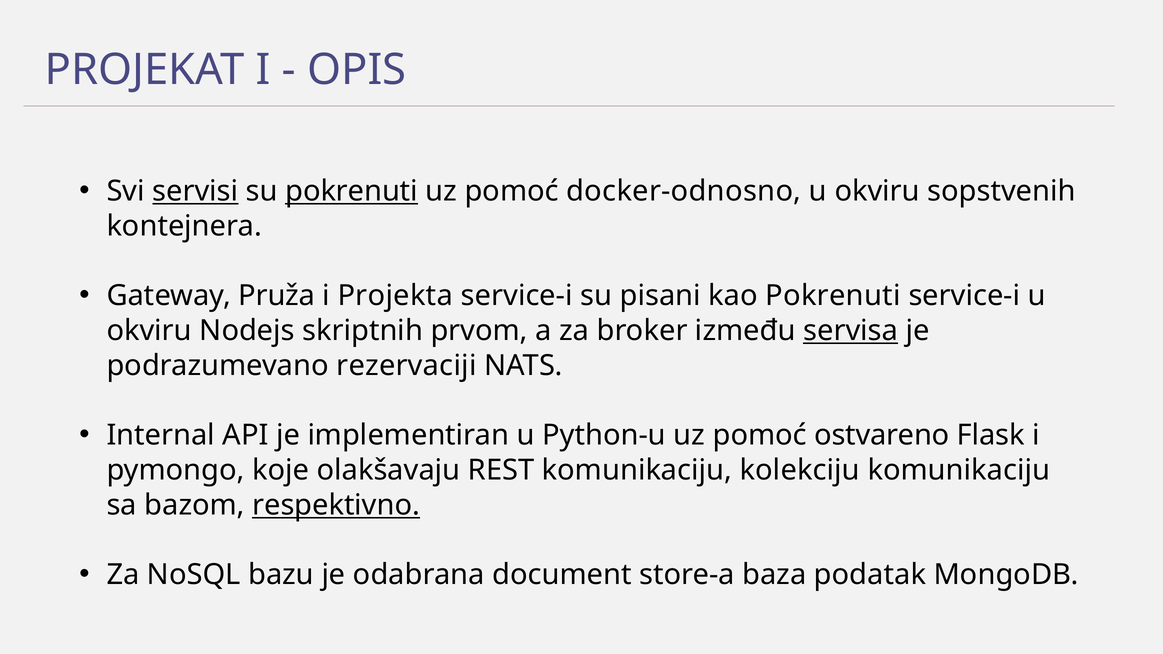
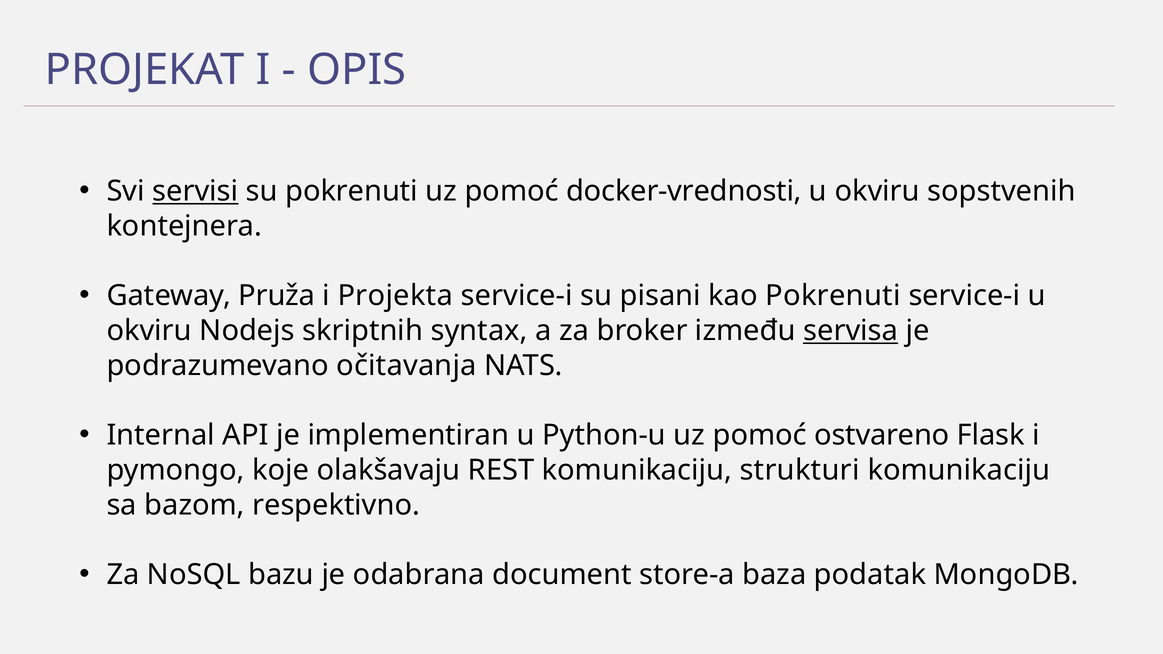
pokrenuti underline: present -> none (352, 191)
docker-odnosno: docker-odnosno -> docker-vrednosti (684, 191)
prvom: prvom -> syntax (479, 331)
rezervaciji: rezervaciji -> očitavanja (406, 366)
kolekciju: kolekciju -> strukturi (800, 470)
respektivno underline: present -> none (336, 505)
